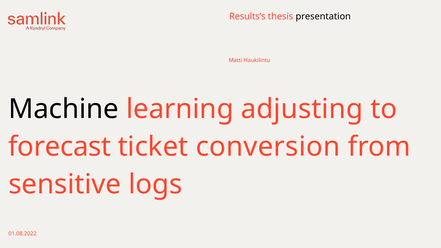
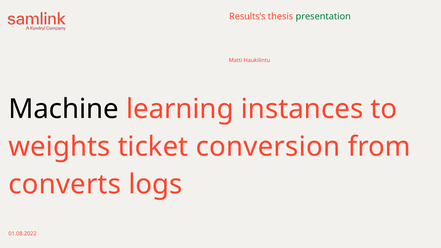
presentation colour: black -> green (323, 17)
adjusting: adjusting -> instances (302, 109)
forecast: forecast -> weights (59, 147)
sensitive: sensitive -> converts (65, 184)
